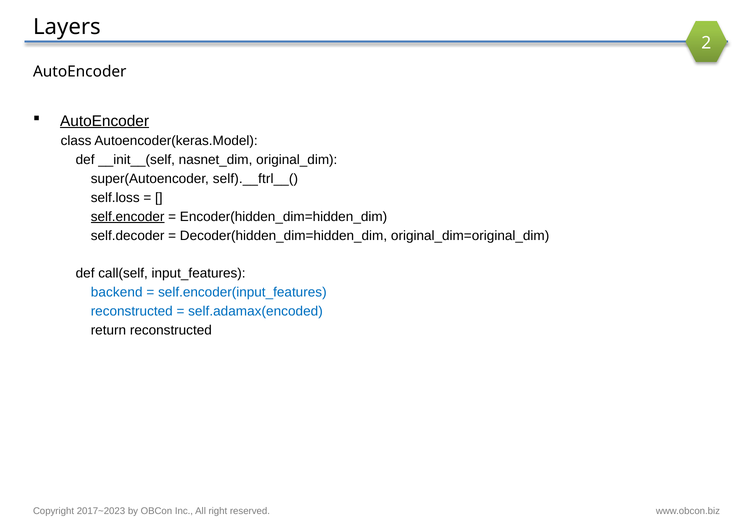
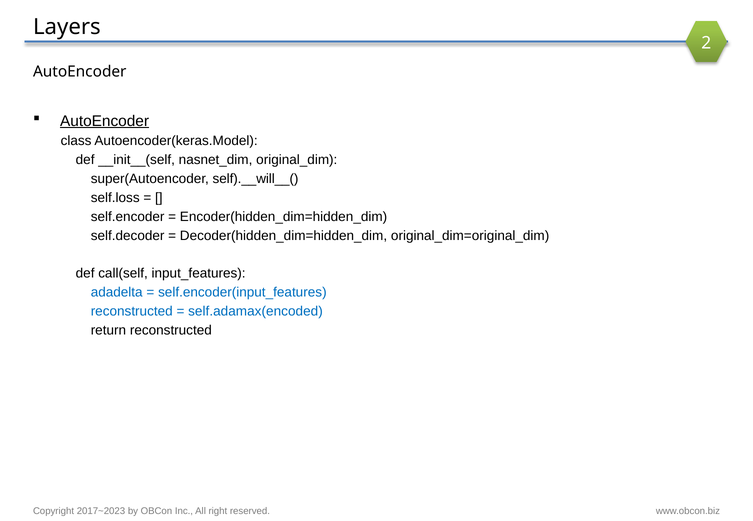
self).__ftrl__(: self).__ftrl__( -> self).__will__( (256, 179)
self.encoder underline: present -> none (128, 217)
backend: backend -> adadelta (117, 293)
